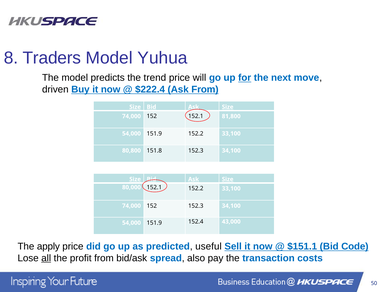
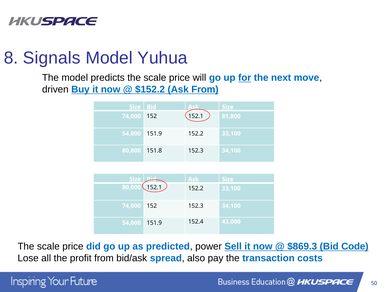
Traders: Traders -> Signals (52, 58)
predicts the trend: trend -> scale (155, 78)
$222.4: $222.4 -> $152.2 (150, 89)
apply: apply -> scale (48, 246)
useful: useful -> power (209, 246)
$151.1: $151.1 -> $869.3 (302, 246)
all underline: present -> none (46, 258)
